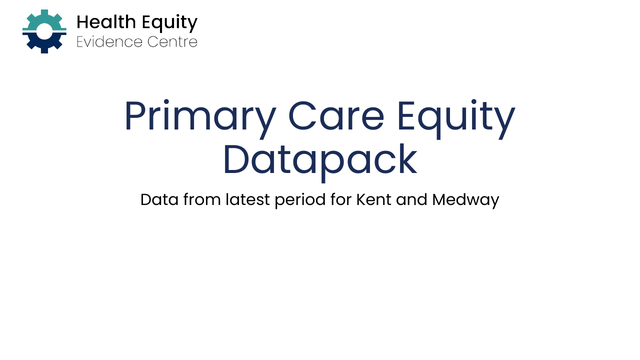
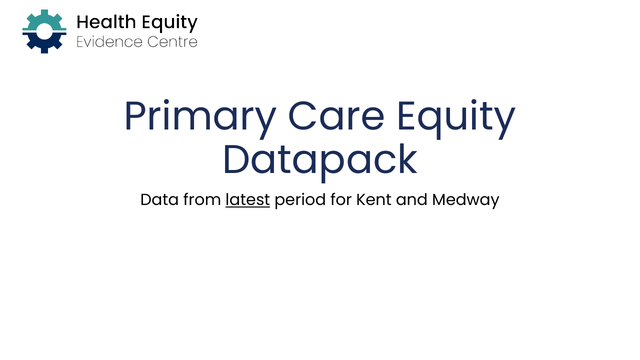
latest underline: none -> present (248, 200)
